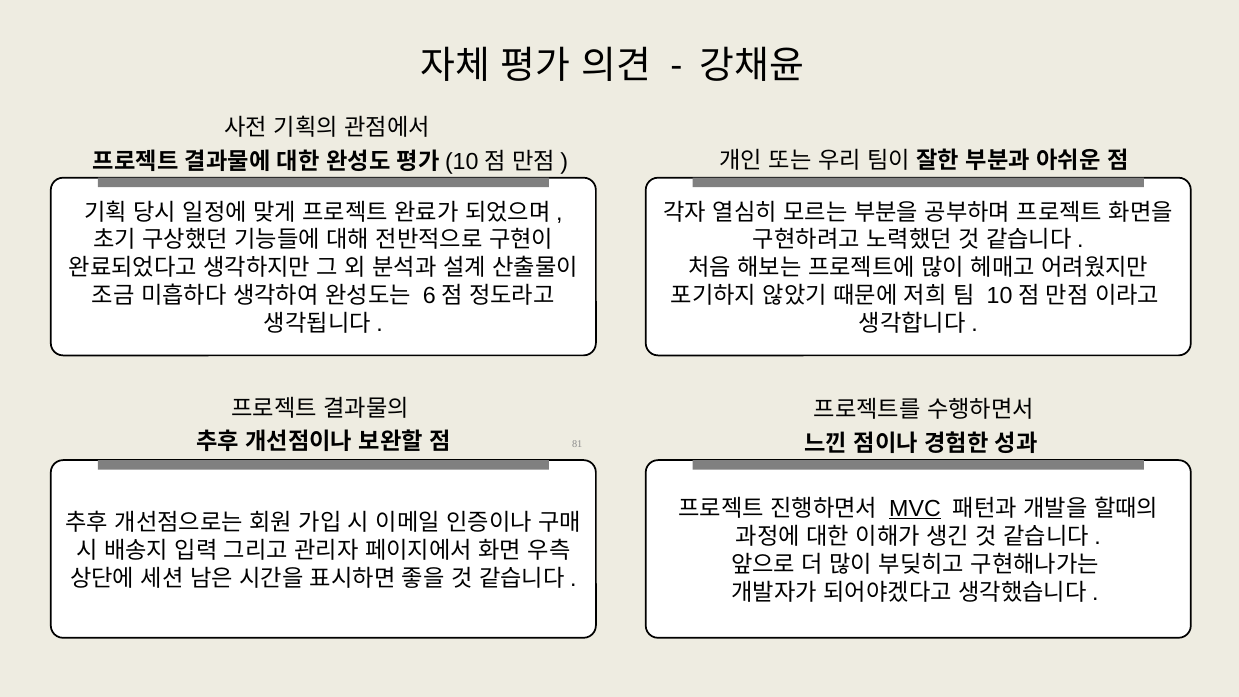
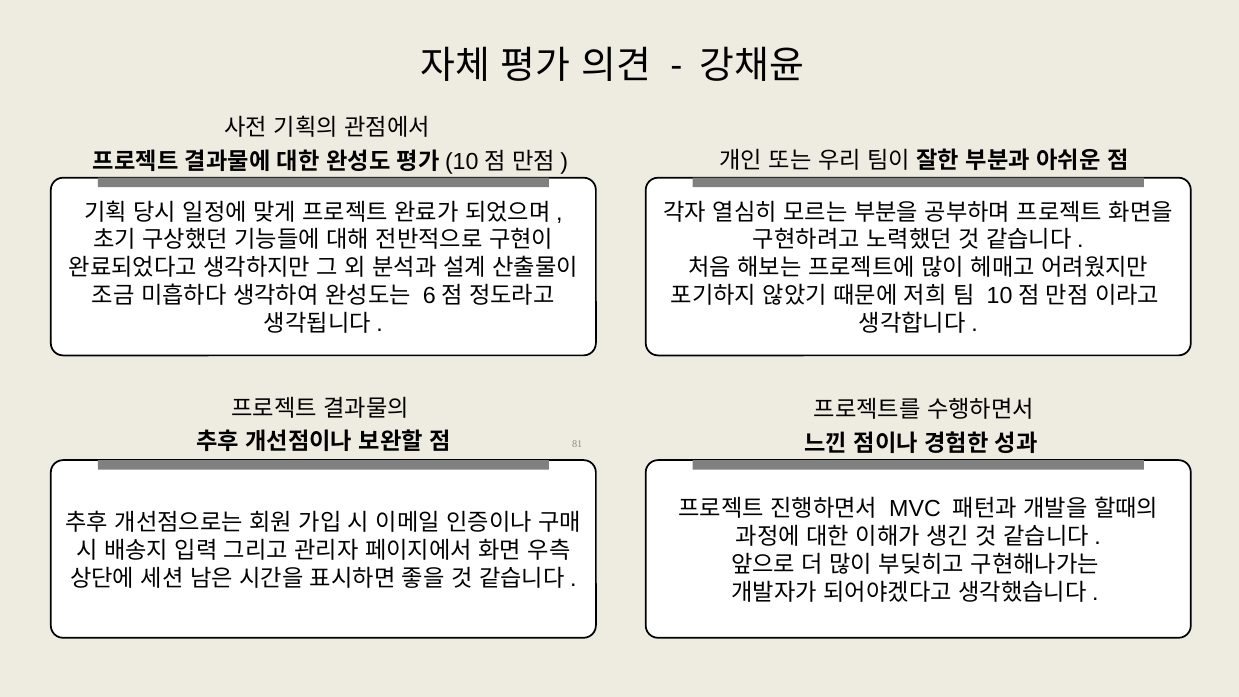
MVC underline: present -> none (915, 509)
